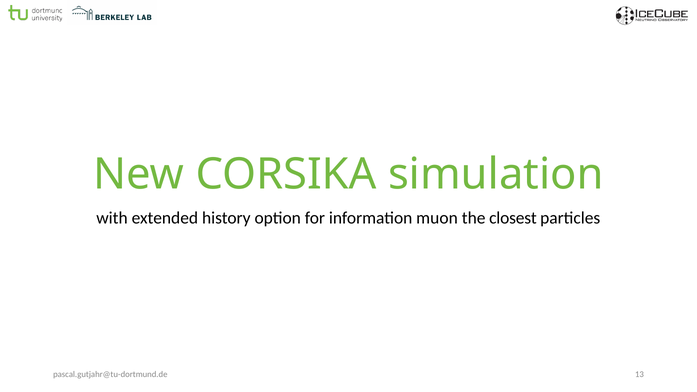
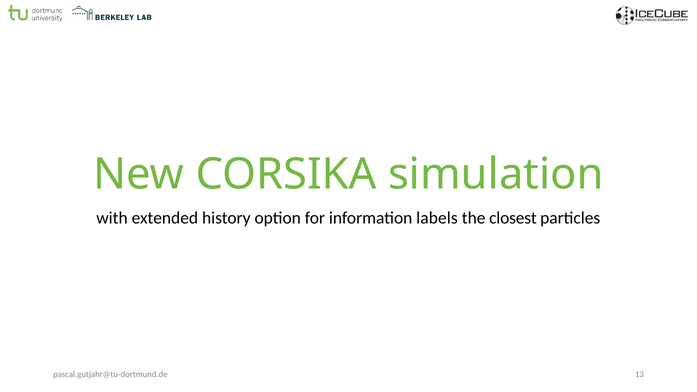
muon: muon -> labels (437, 218)
